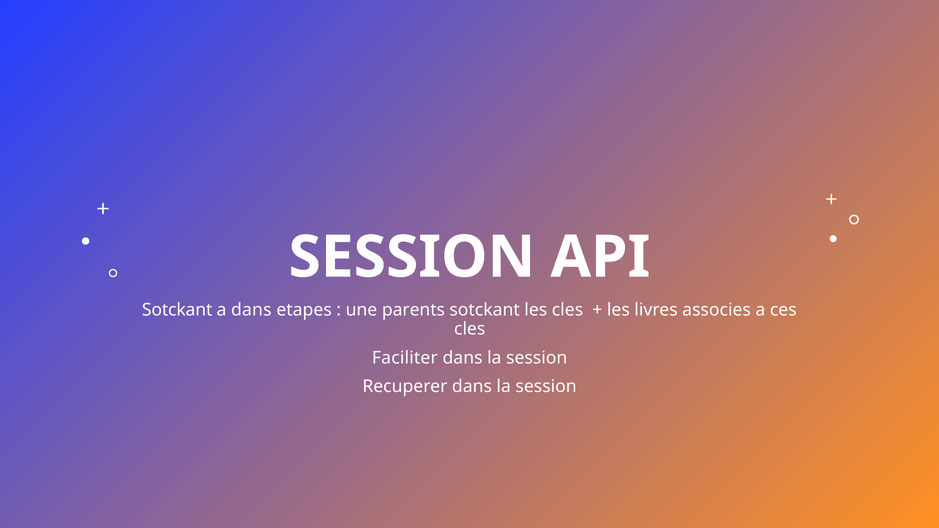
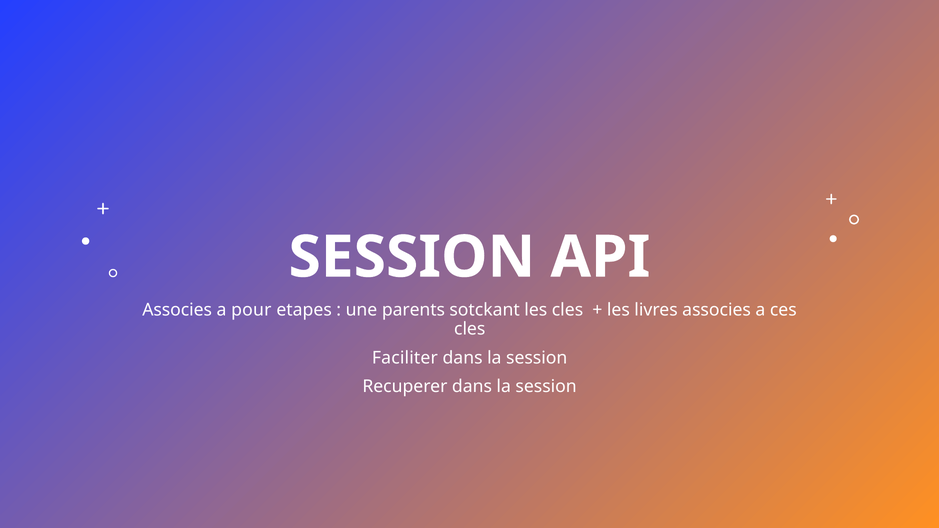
Sotckant: Sotckant -> Associes (177, 310)
a dans: dans -> pour (251, 310)
